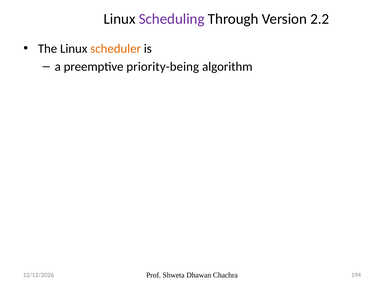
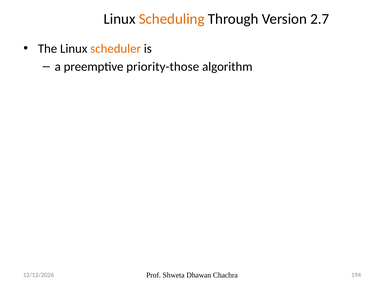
Scheduling colour: purple -> orange (172, 19)
2.2: 2.2 -> 2.7 (320, 19)
priority-being: priority-being -> priority-those (163, 67)
